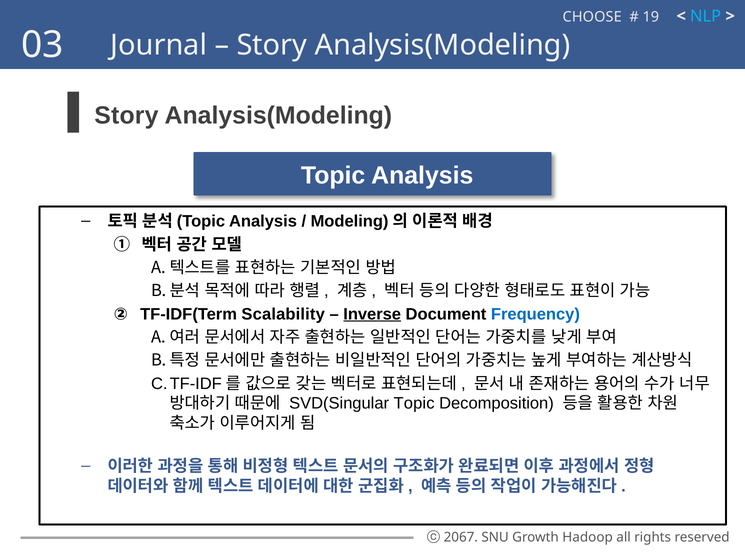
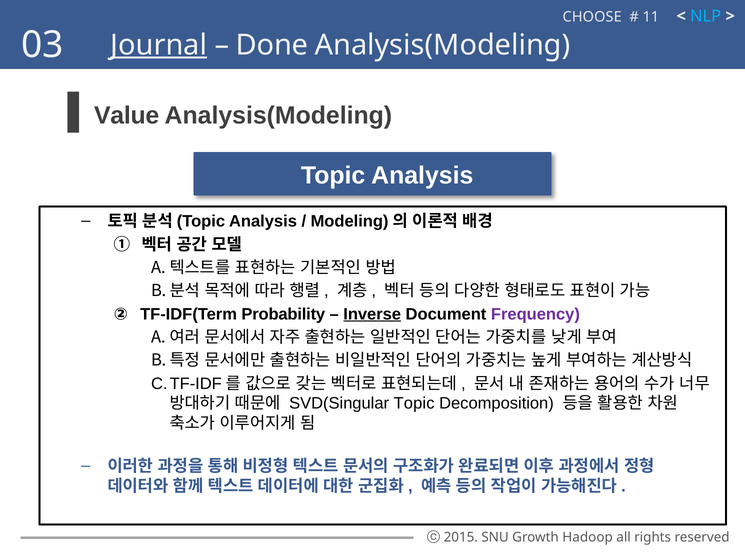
19: 19 -> 11 (651, 17)
Journal underline: none -> present (159, 45)
Story: Story -> Done (272, 45)
Story: Story -> Value (127, 115)
Scalability: Scalability -> Probability (283, 314)
Frequency colour: blue -> purple (535, 314)
2067: 2067 -> 2015 (461, 537)
